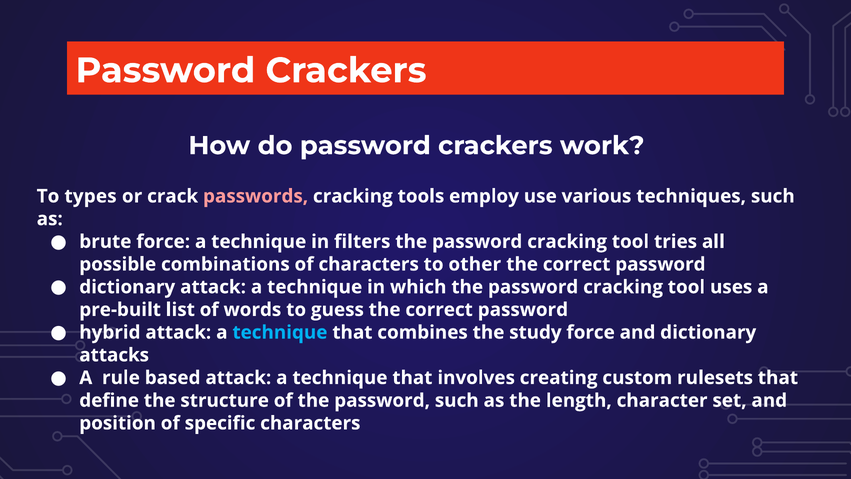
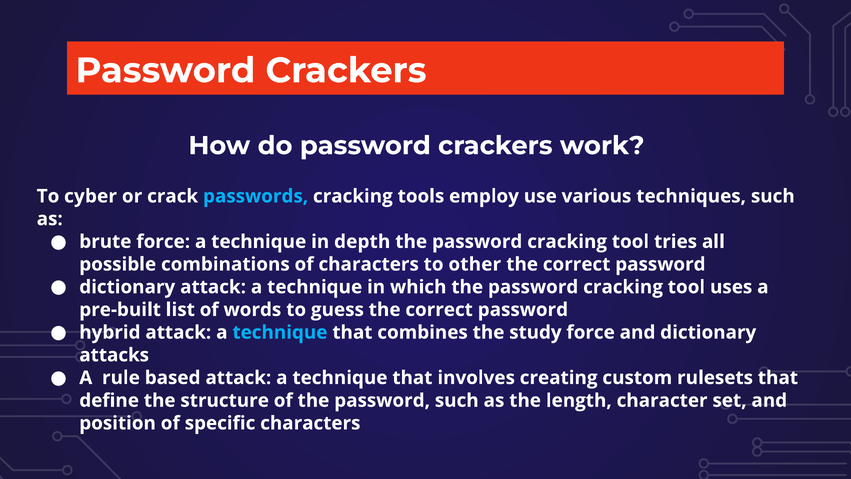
types: types -> cyber (91, 196)
passwords colour: pink -> light blue (256, 196)
filters: filters -> depth (362, 241)
